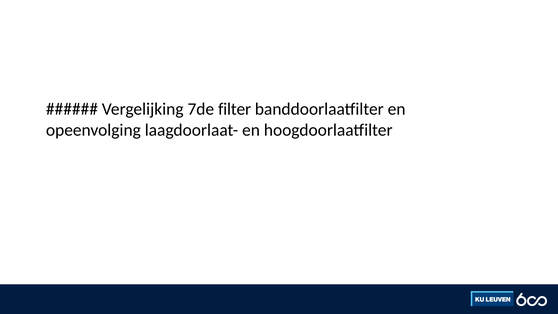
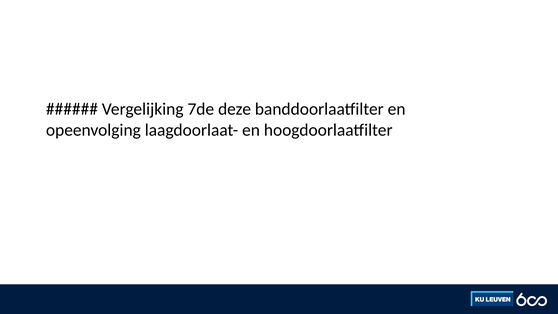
filter: filter -> deze (235, 109)
